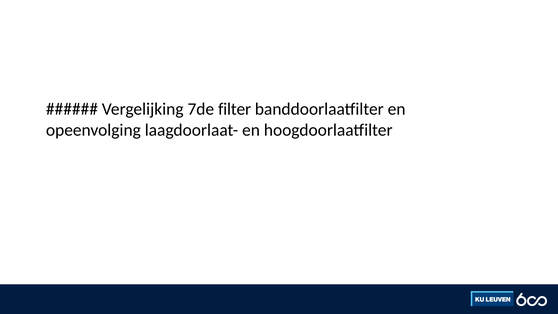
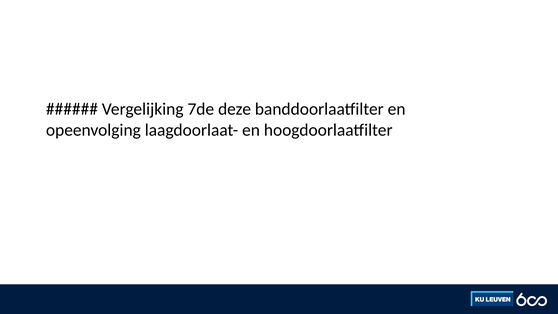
filter: filter -> deze (235, 109)
